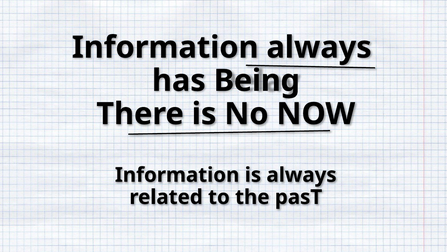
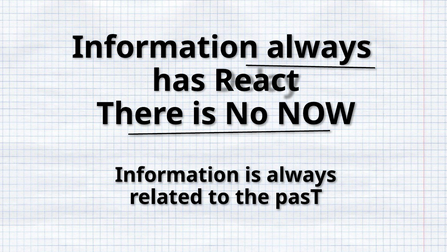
Being: Being -> React (257, 81)
